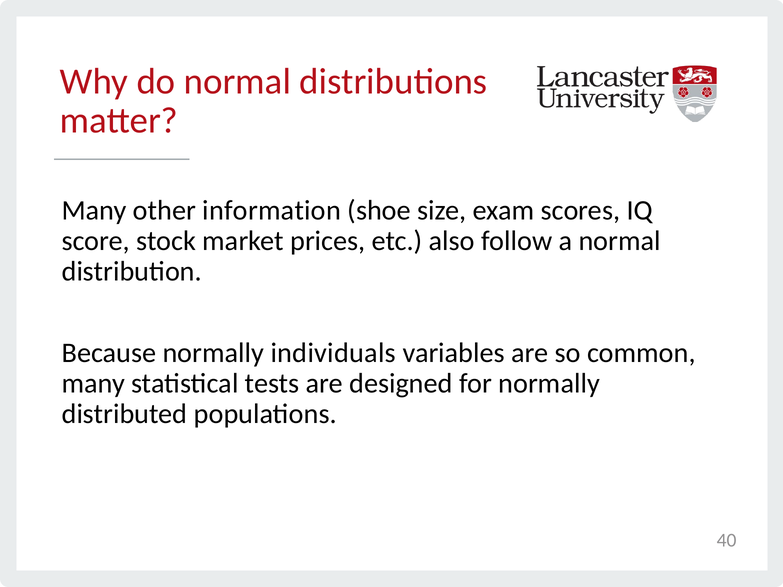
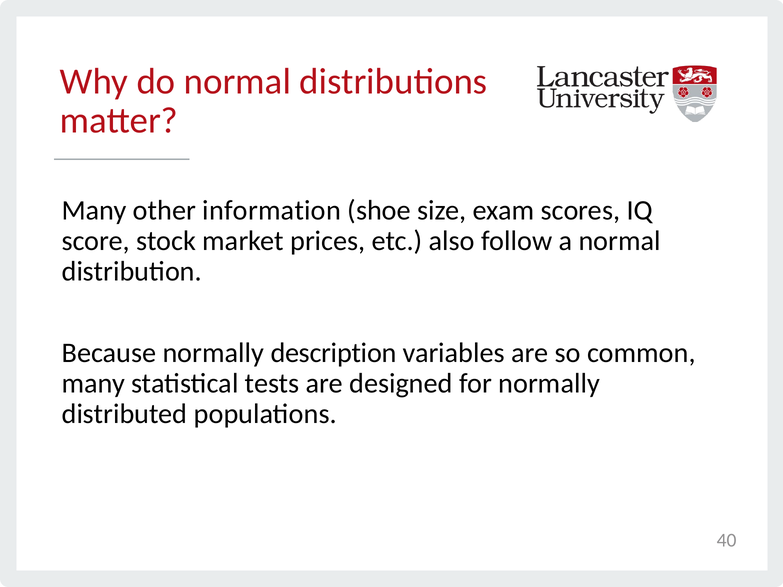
individuals: individuals -> description (334, 353)
